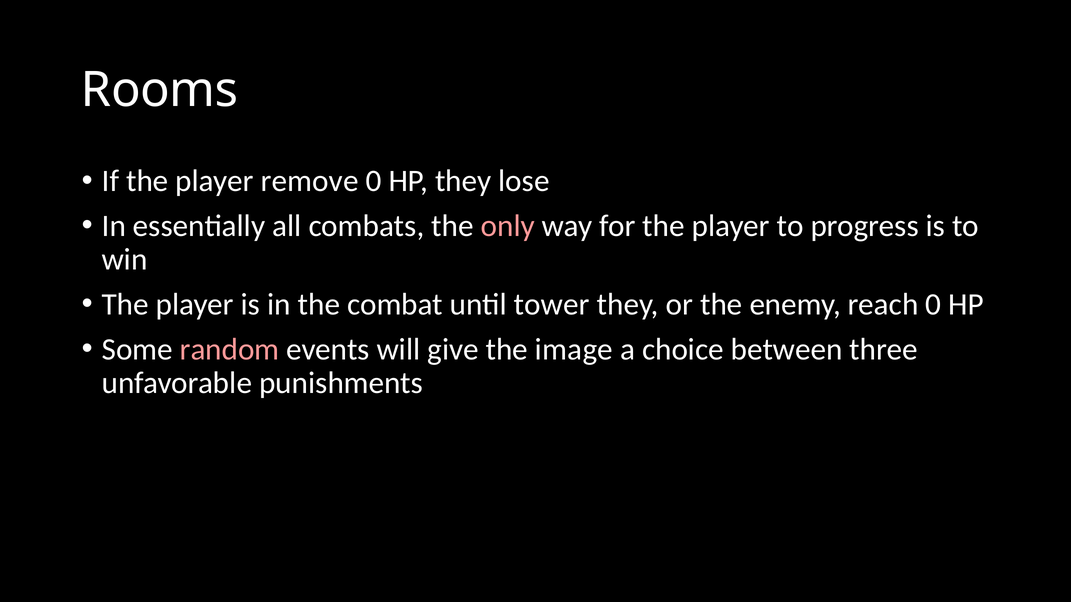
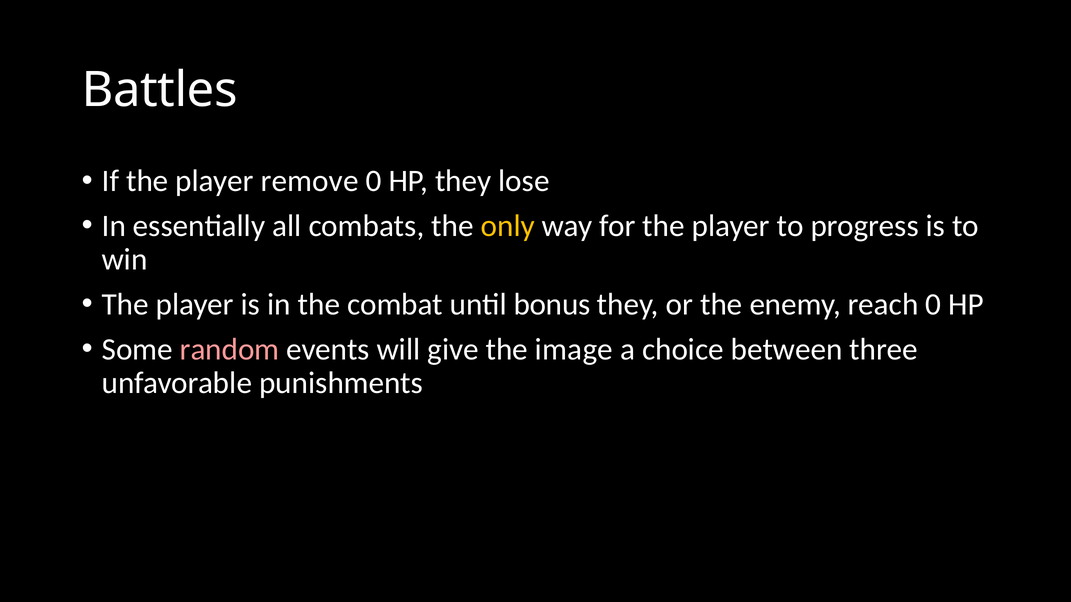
Rooms: Rooms -> Battles (160, 90)
only colour: pink -> yellow (508, 226)
tower: tower -> bonus (552, 305)
